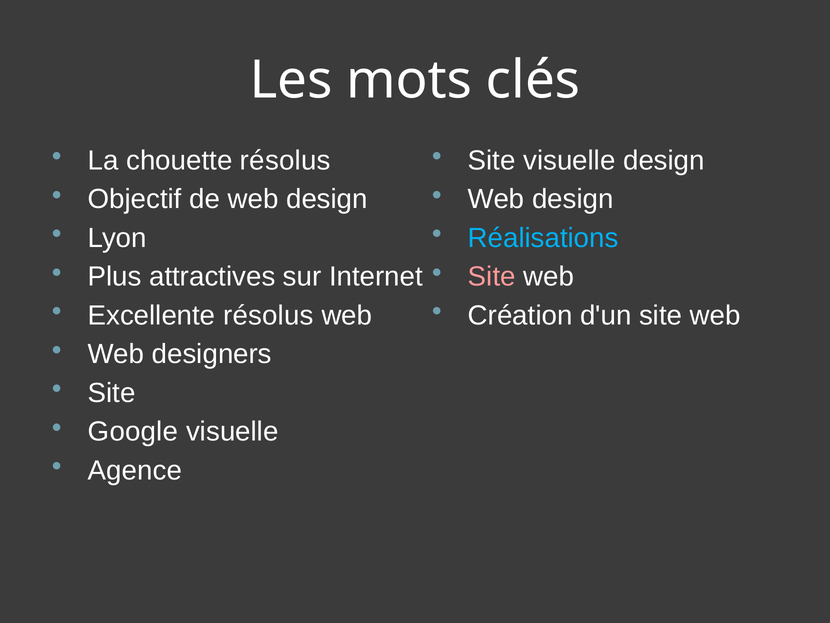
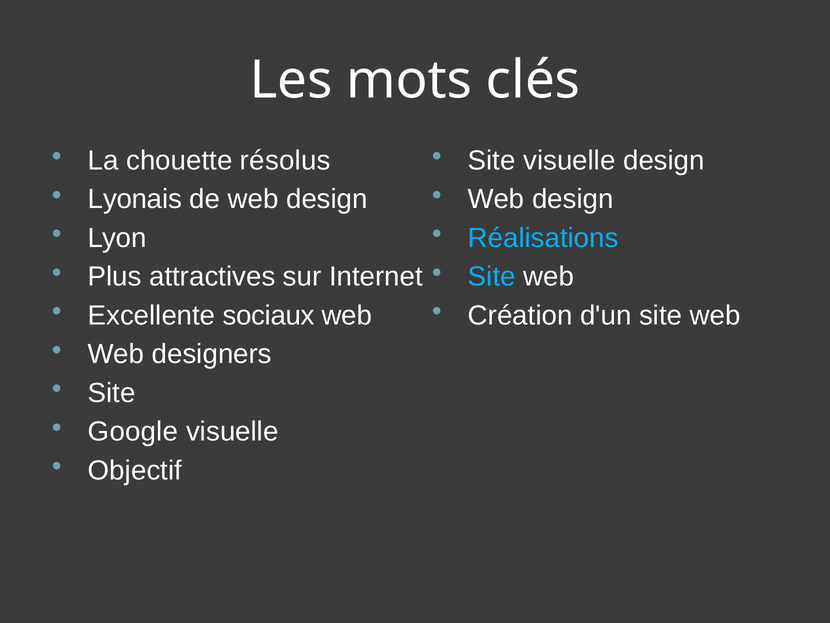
Objectif: Objectif -> Lyonais (135, 199)
Site colour: pink -> light blue (492, 276)
Excellente résolus: résolus -> sociaux (269, 315)
Agence: Agence -> Objectif (135, 470)
